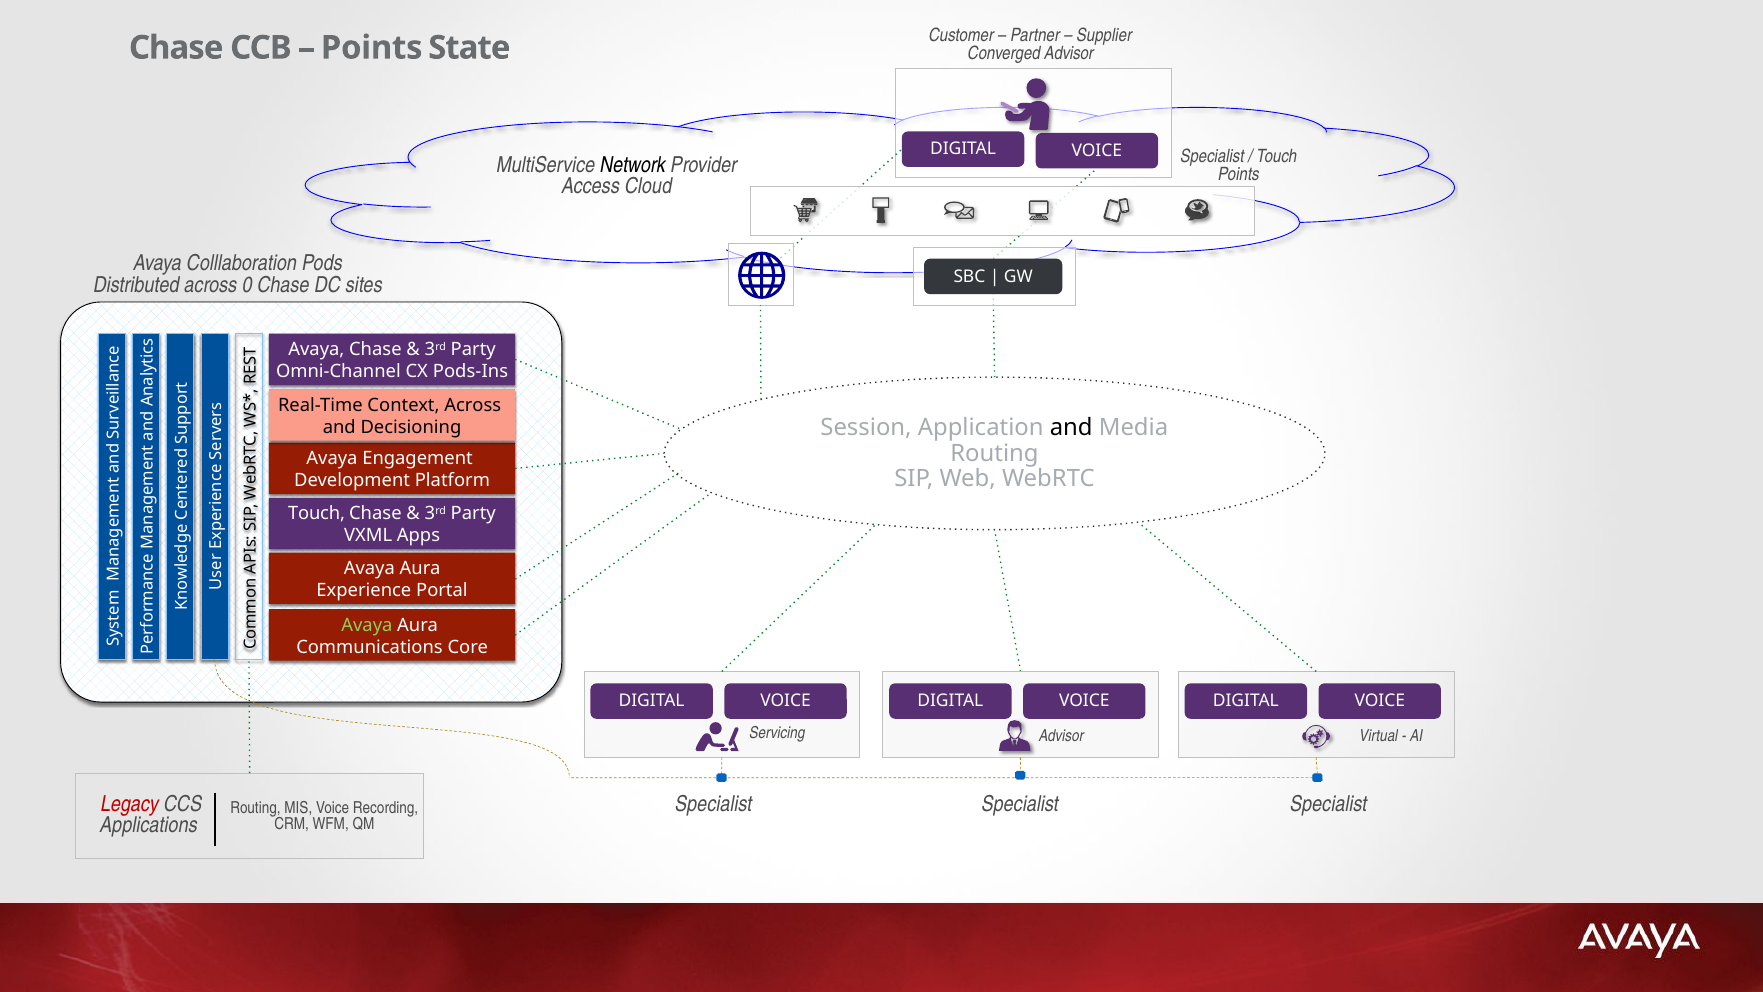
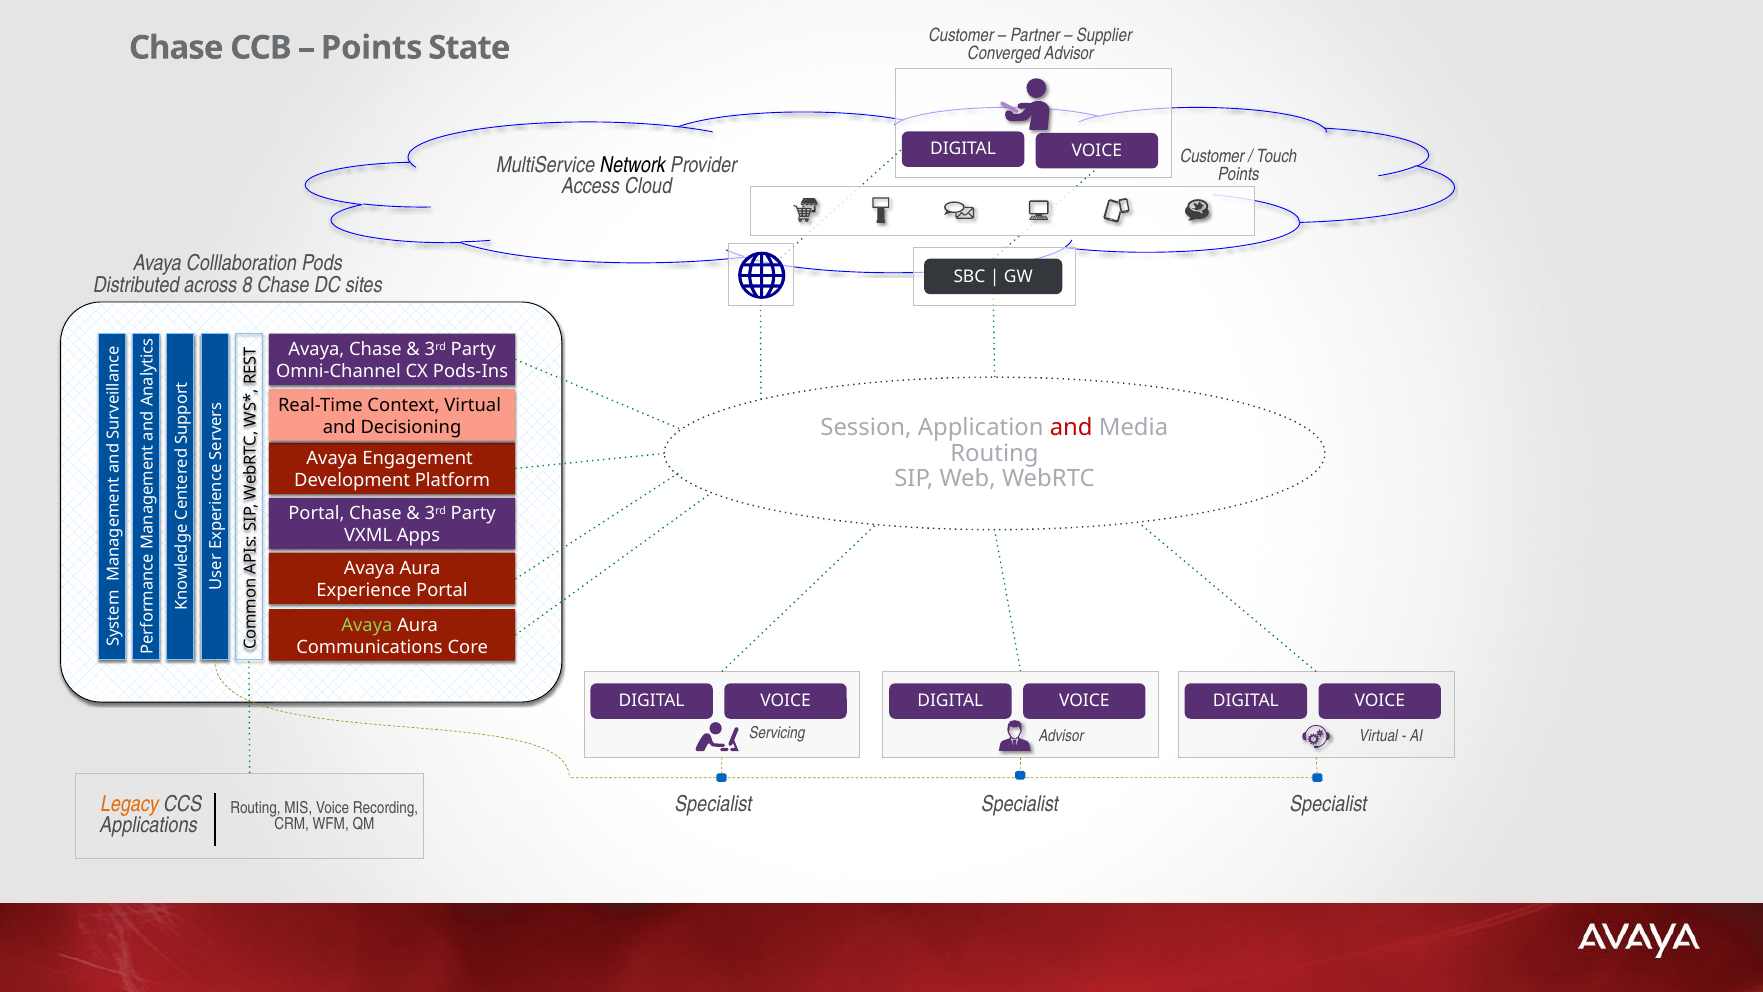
Specialist: Specialist -> Customer (1212, 157)
0: 0 -> 8 (247, 285)
Context Across: Across -> Virtual (473, 405)
and colour: black -> red (1071, 427)
Touch: Touch -> Portal (316, 514)
Legacy colour: red -> orange (130, 804)
